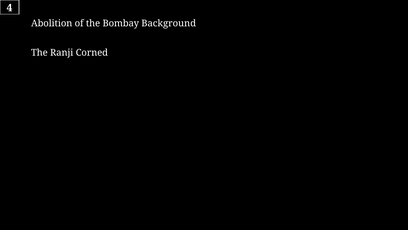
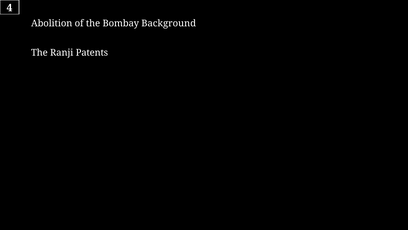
Corned: Corned -> Patents (92, 53)
